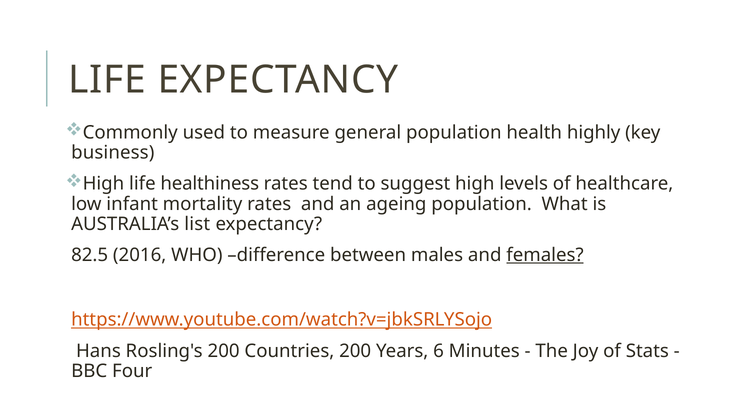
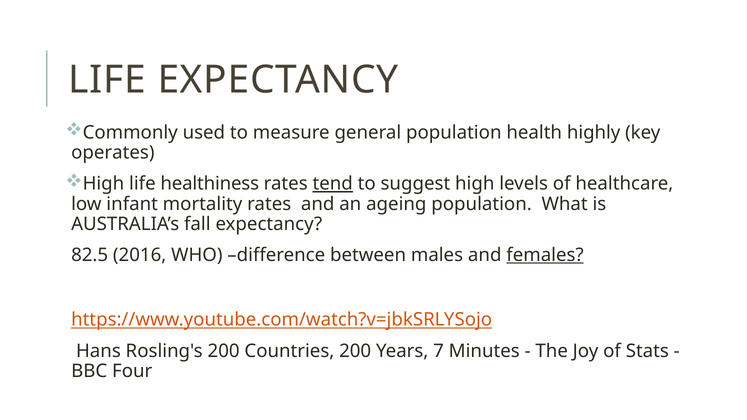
business: business -> operates (113, 153)
tend underline: none -> present (333, 184)
list: list -> fall (197, 224)
6: 6 -> 7 (439, 351)
